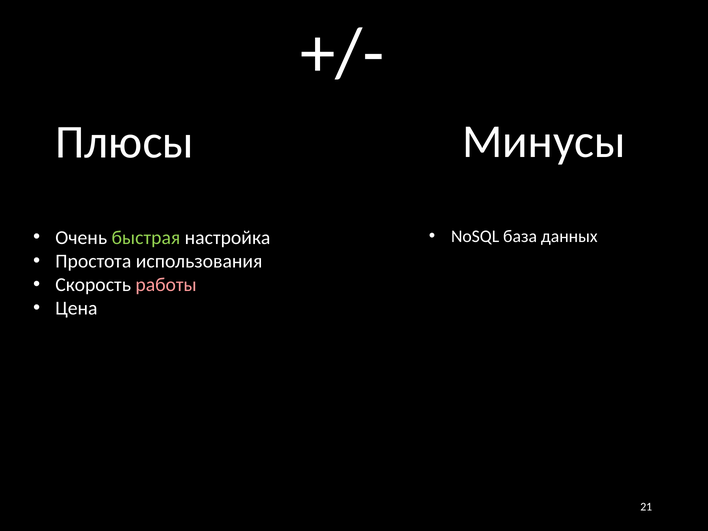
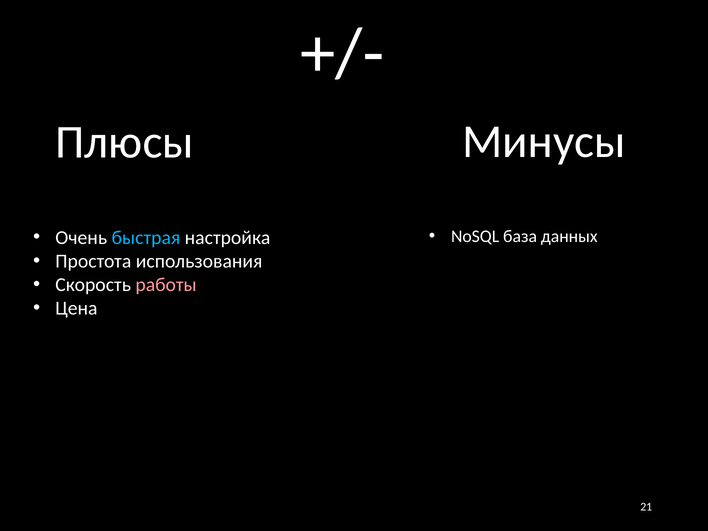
быстрая colour: light green -> light blue (146, 238)
